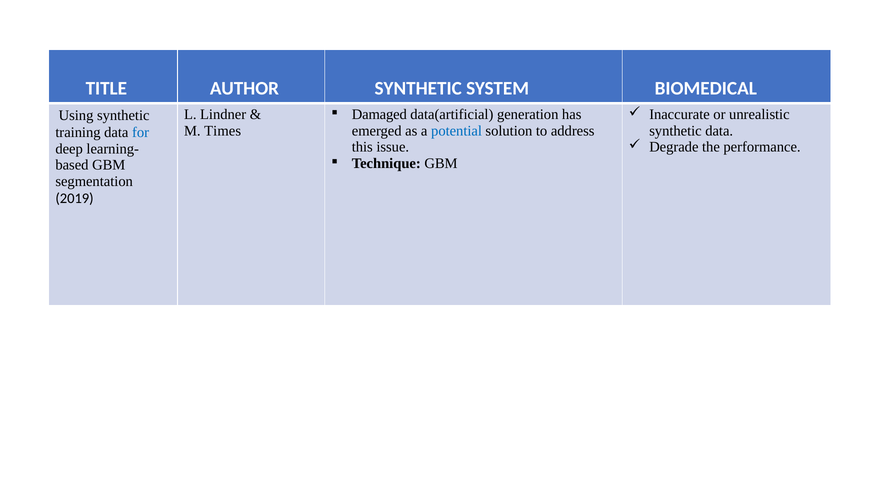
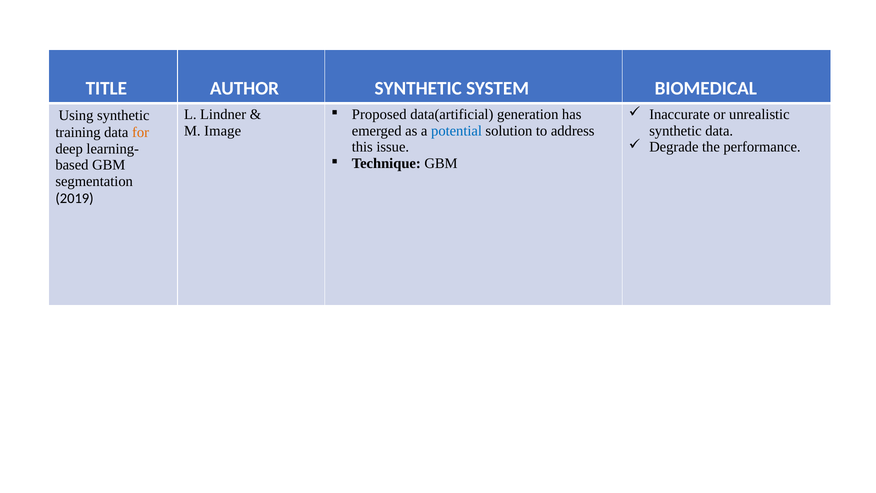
Damaged: Damaged -> Proposed (379, 115)
Times: Times -> Image (223, 131)
for colour: blue -> orange (141, 132)
